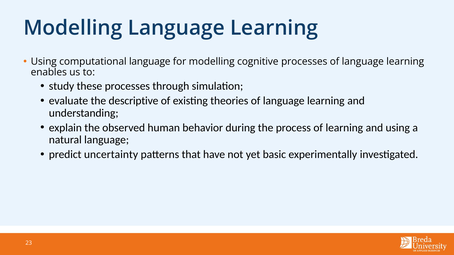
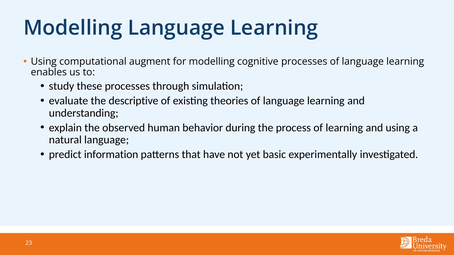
computational language: language -> augment (150, 62)
uncertainty: uncertainty -> information (111, 155)
